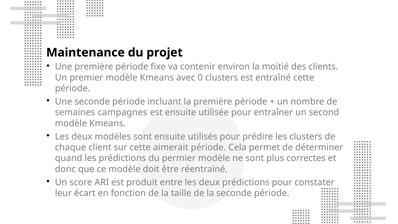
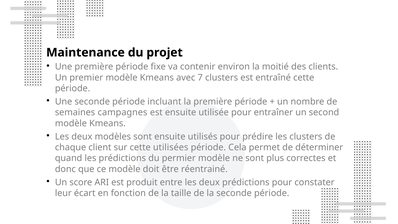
0: 0 -> 7 (200, 78)
aimerait: aimerait -> utilisées (171, 147)
